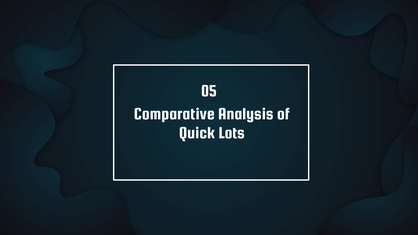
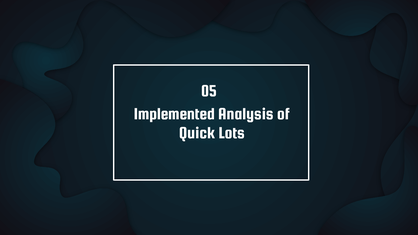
Comparative: Comparative -> Implemented (174, 114)
